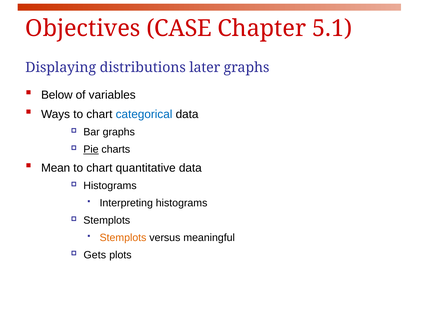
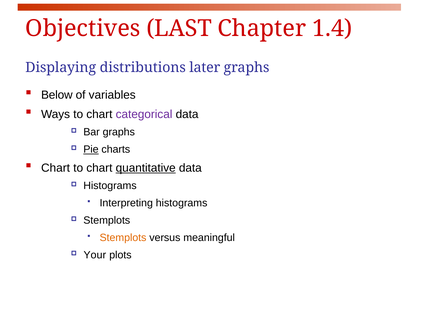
CASE: CASE -> LAST (179, 28)
5.1: 5.1 -> 1.4 (332, 28)
categorical colour: blue -> purple (144, 114)
Mean: Mean -> Chart (56, 168)
quantitative underline: none -> present (146, 168)
Gets: Gets -> Your (95, 255)
